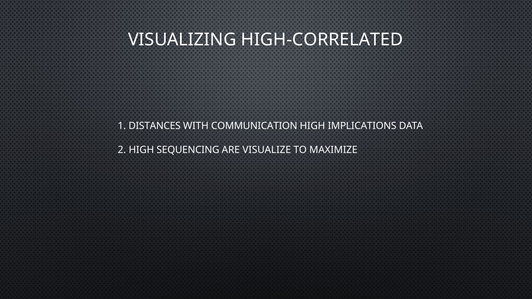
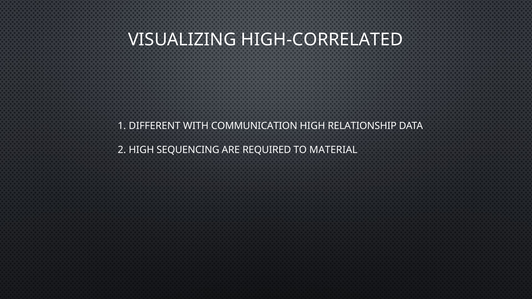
DISTANCES: DISTANCES -> DIFFERENT (155, 126)
IMPLICATIONS: IMPLICATIONS -> RELATIONSHIP (362, 126)
VISUALIZE: VISUALIZE -> REQUIRED (267, 150)
MAXIMIZE: MAXIMIZE -> MATERIAL (333, 150)
